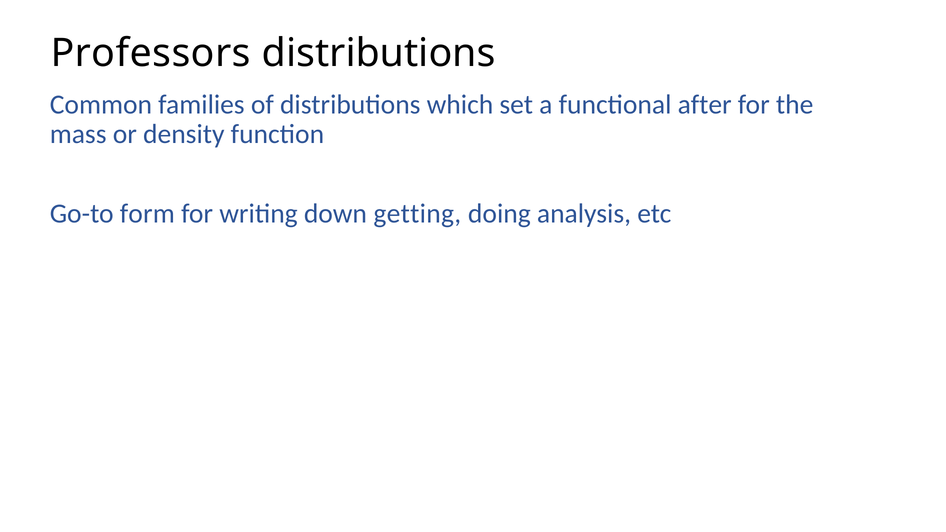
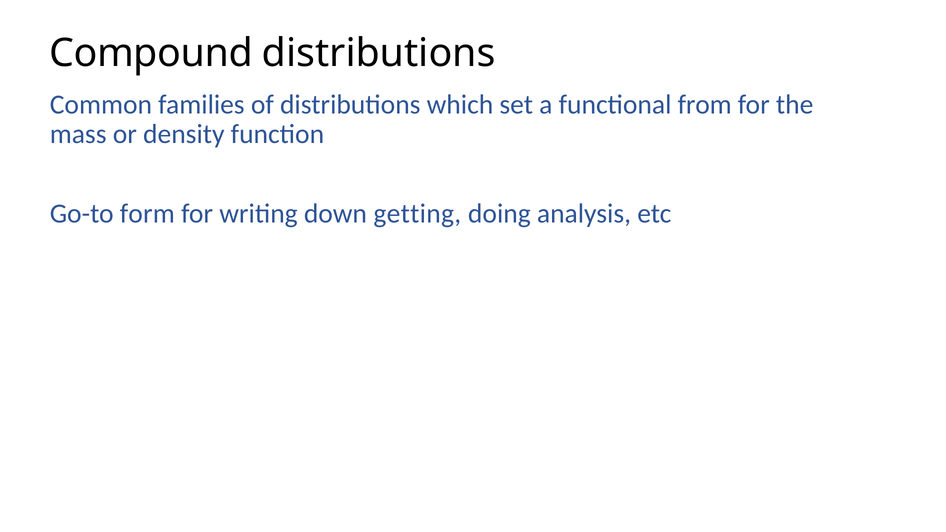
Professors: Professors -> Compound (151, 53)
after: after -> from (705, 105)
